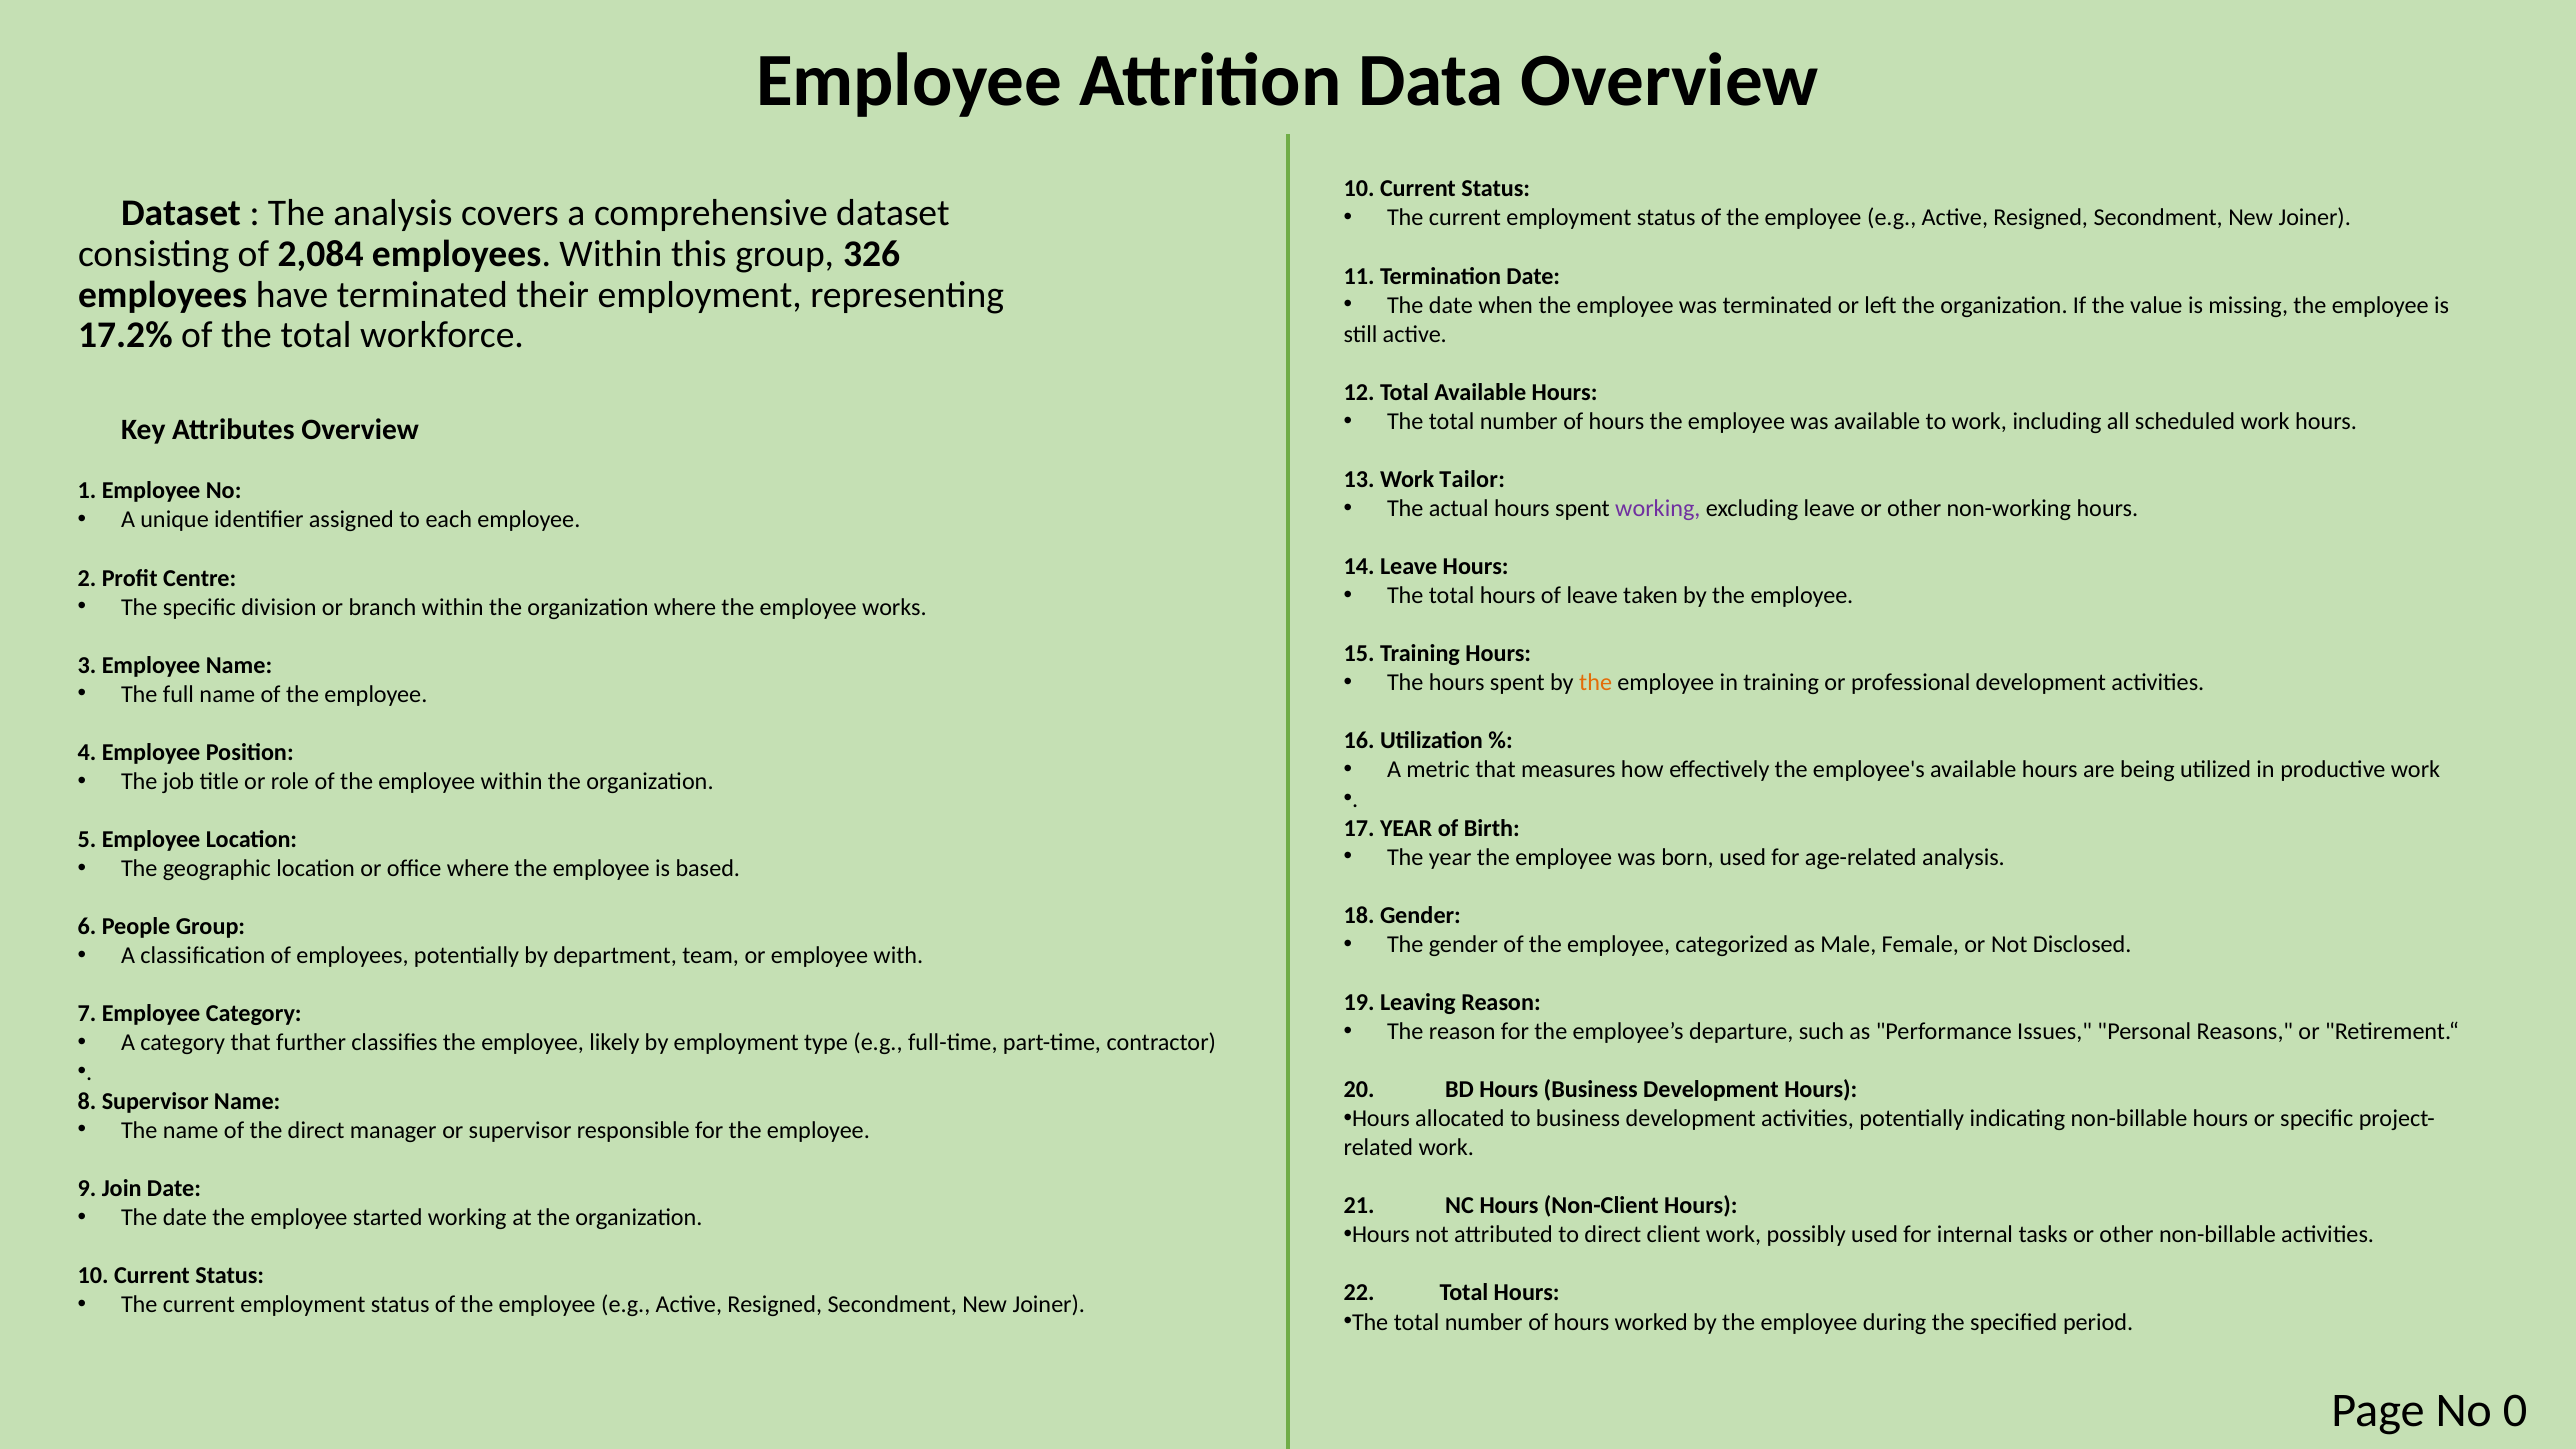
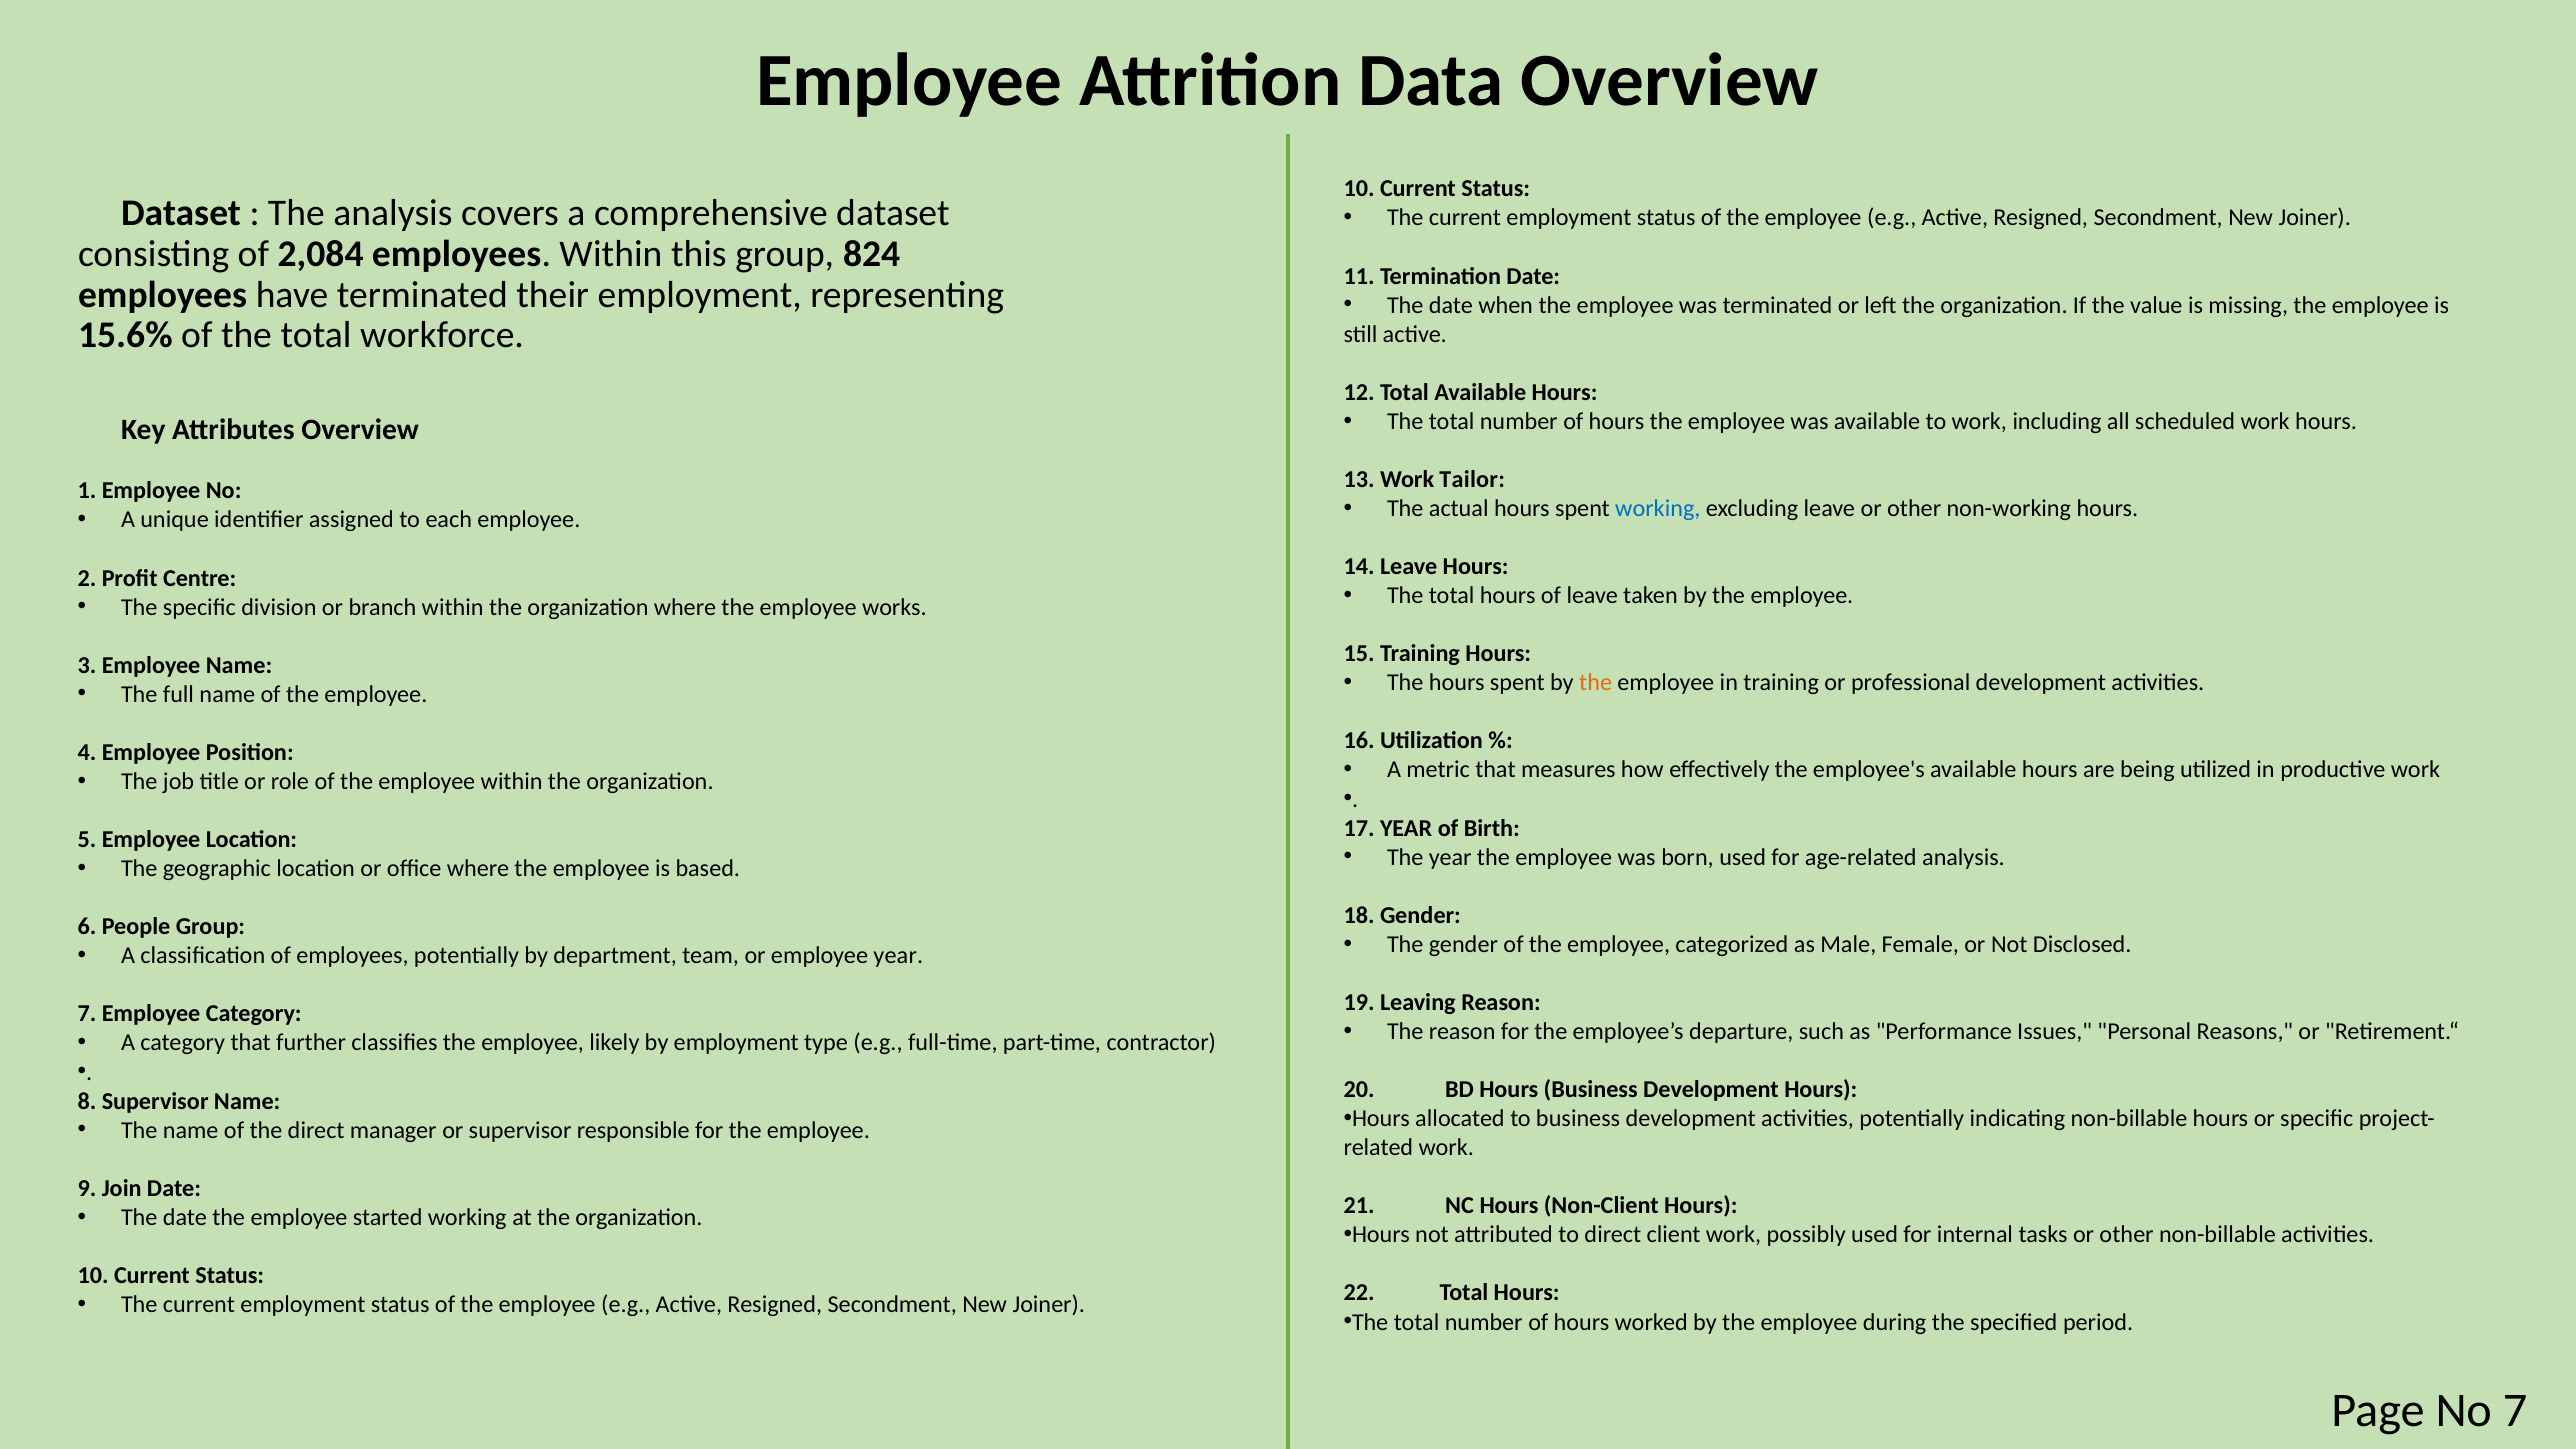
326: 326 -> 824 (872, 254)
17.2%: 17.2% -> 15.6% (125, 336)
working colour: purple -> blue (1658, 508)
employee with: with -> year (898, 956)
No 0: 0 -> 7 (2515, 1411)
